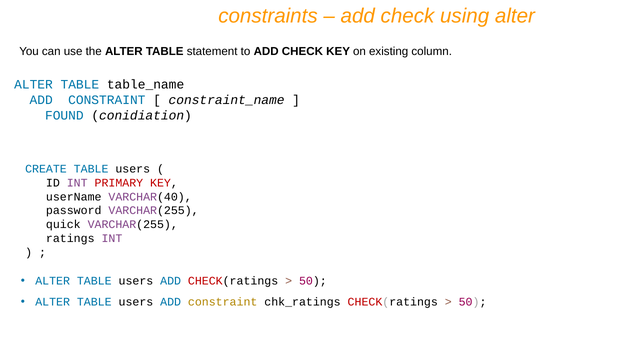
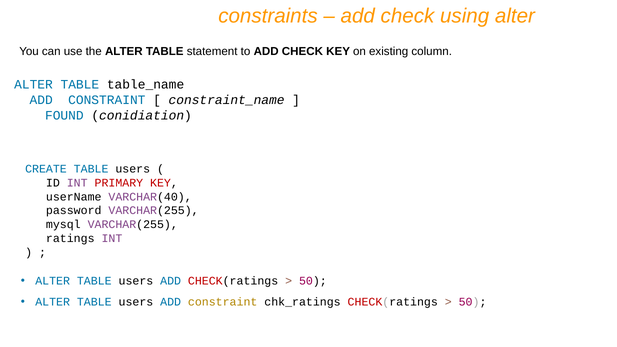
quick: quick -> mysql (63, 224)
